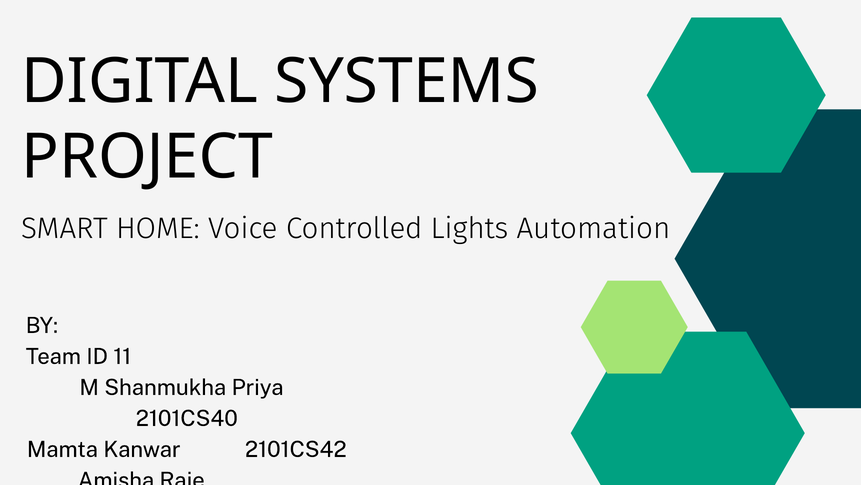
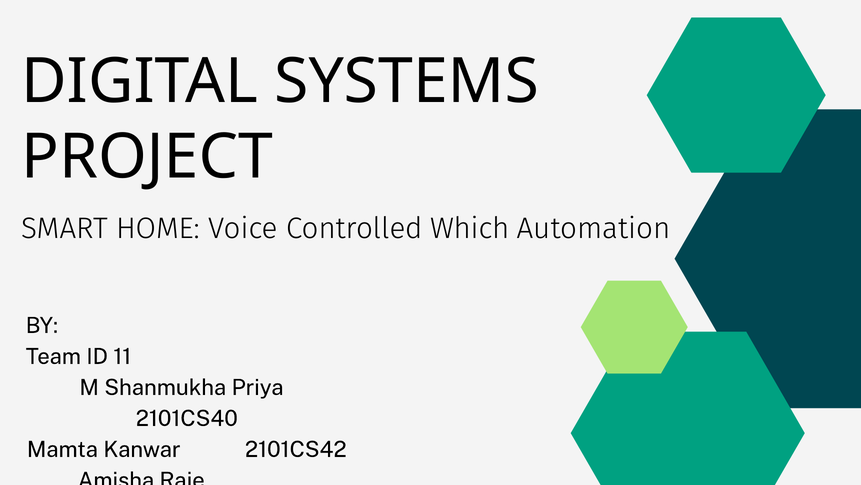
Lights: Lights -> Which (470, 228)
